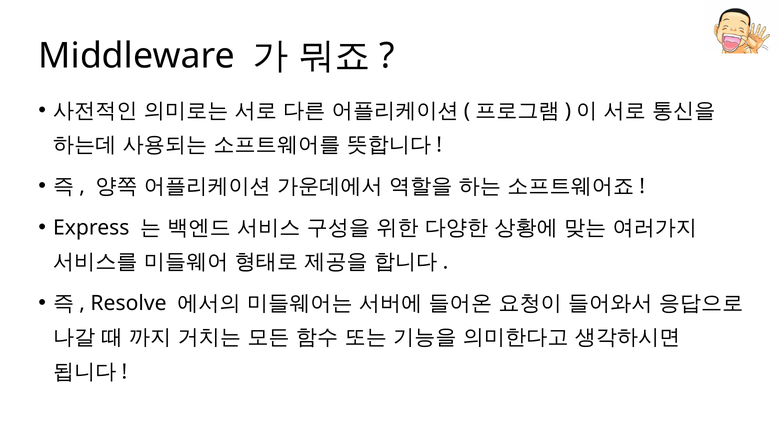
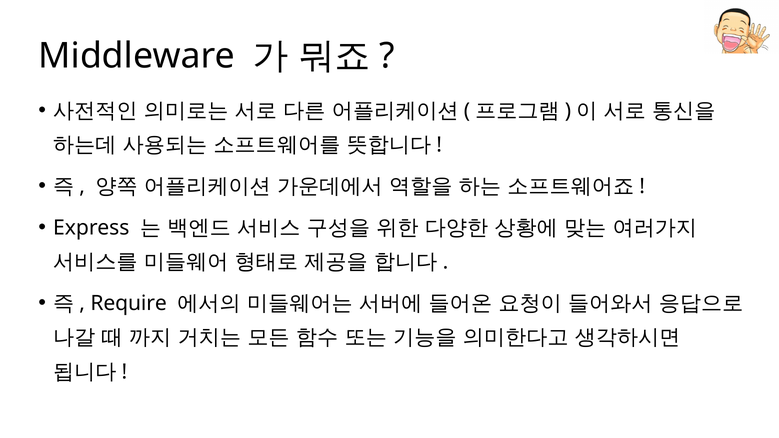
Resolve: Resolve -> Require (129, 303)
